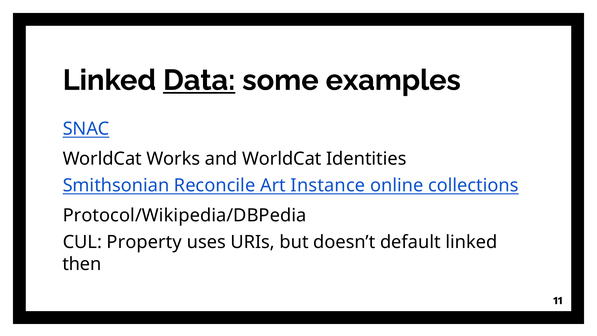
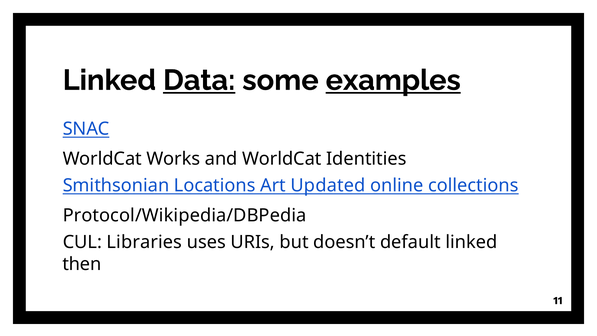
examples underline: none -> present (393, 80)
Reconcile: Reconcile -> Locations (215, 185)
Instance: Instance -> Updated (328, 185)
Property: Property -> Libraries (144, 242)
